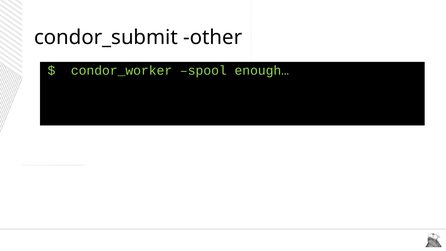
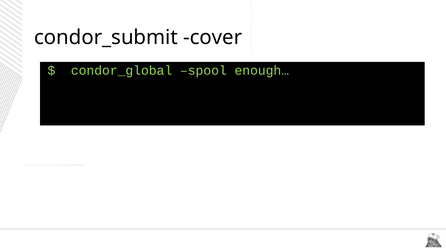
other: other -> cover (213, 37)
condor_worker: condor_worker -> condor_global (122, 70)
